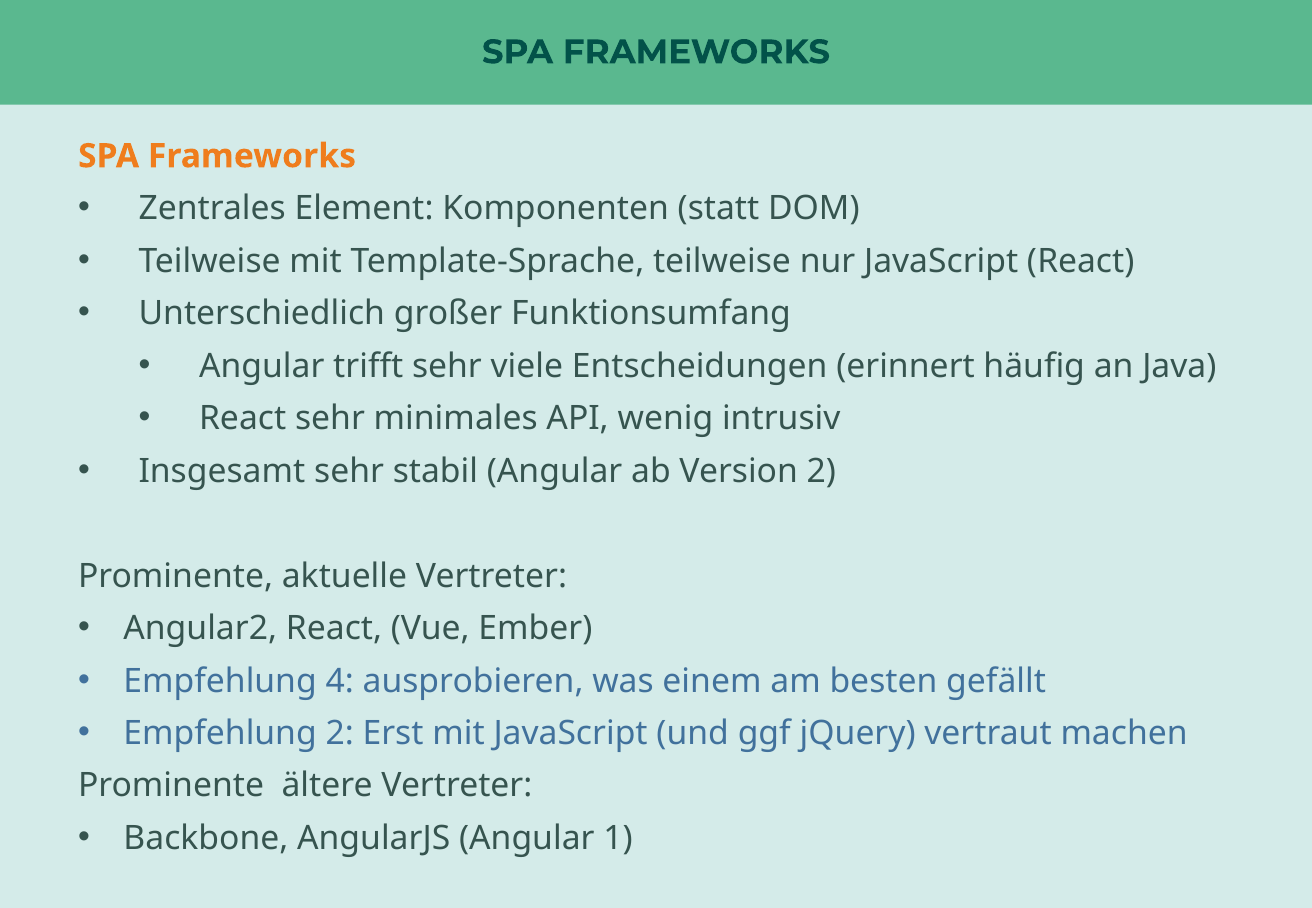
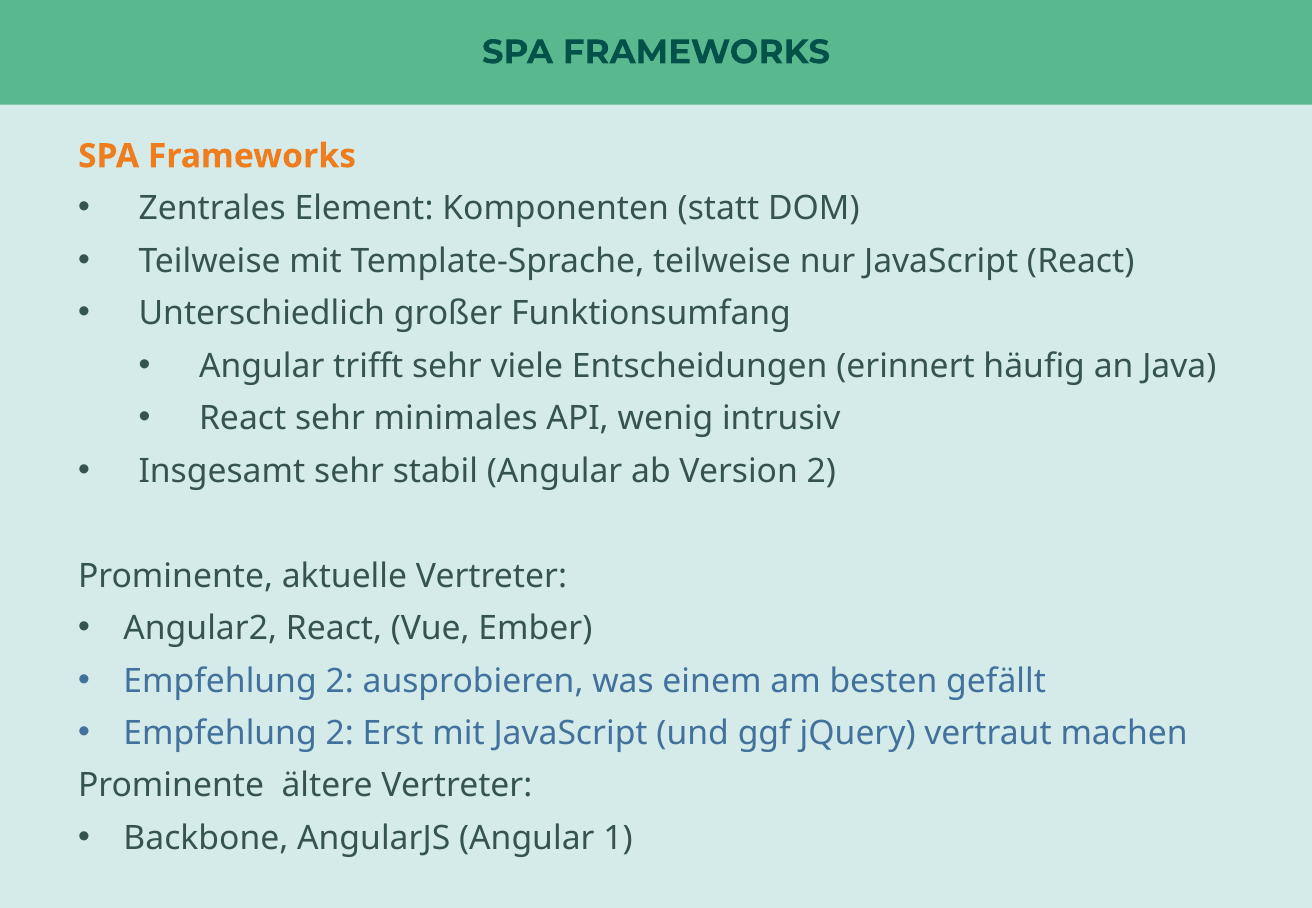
4: 4 -> 2 (340, 681)
